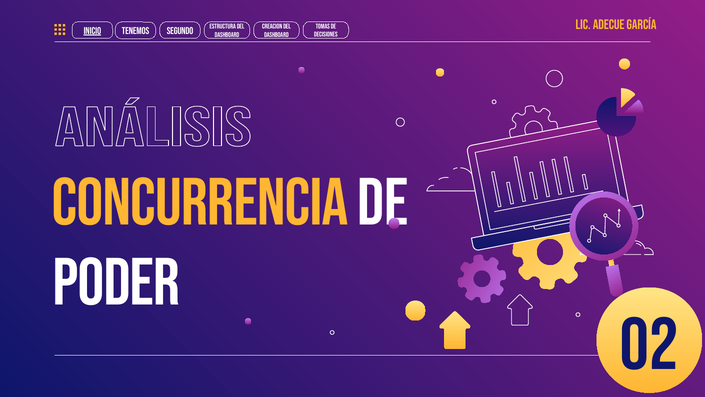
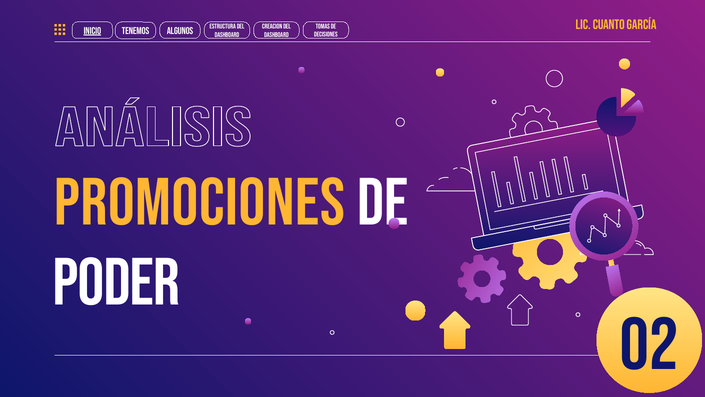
Adecue: Adecue -> Cuanto (609, 25)
Segundo: Segundo -> Algunos (180, 31)
concurrencia: concurrencia -> promociones (200, 202)
